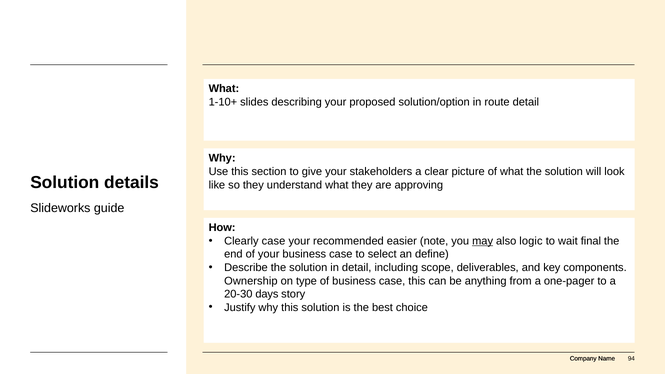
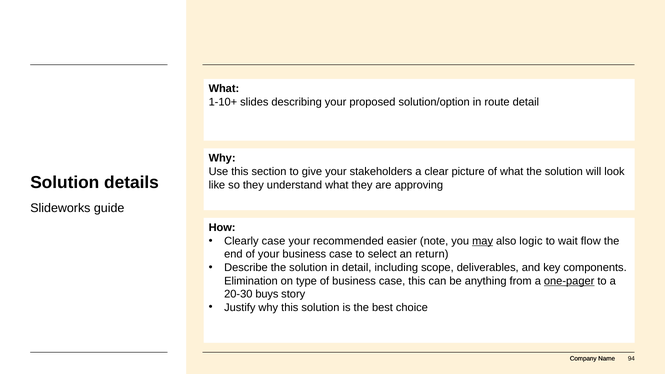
final: final -> flow (591, 241)
define: define -> return (432, 254)
Ownership: Ownership -> Elimination (251, 281)
one-pager underline: none -> present (569, 281)
days: days -> buys (267, 294)
